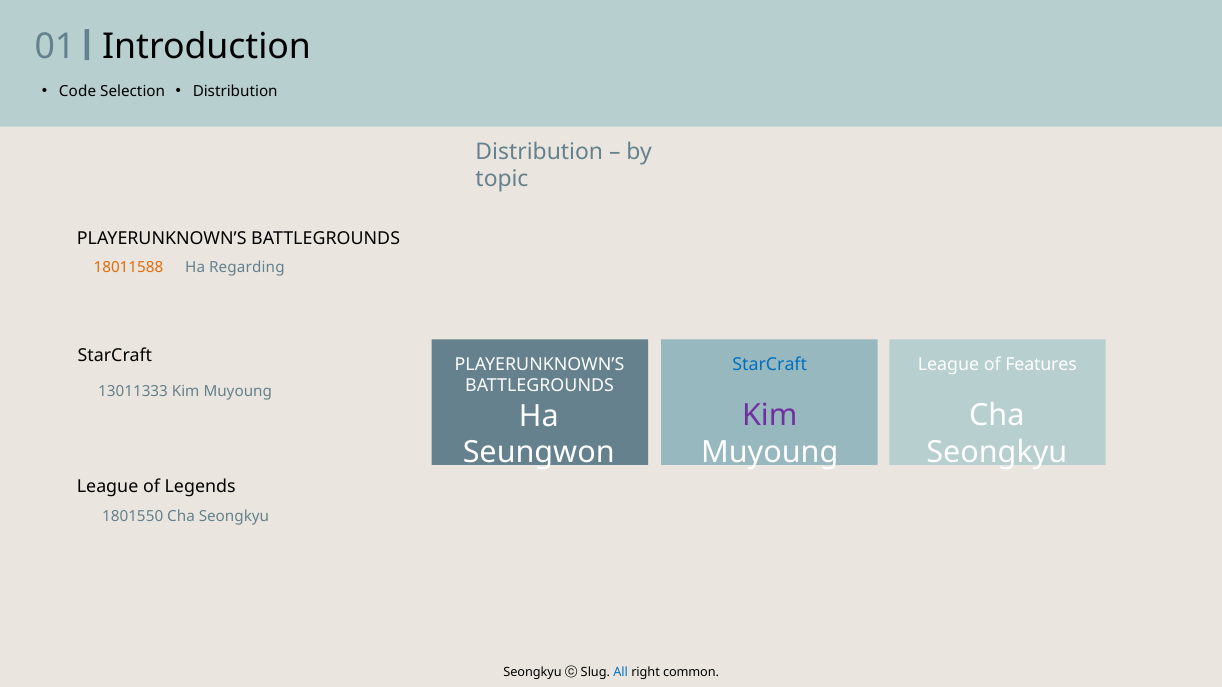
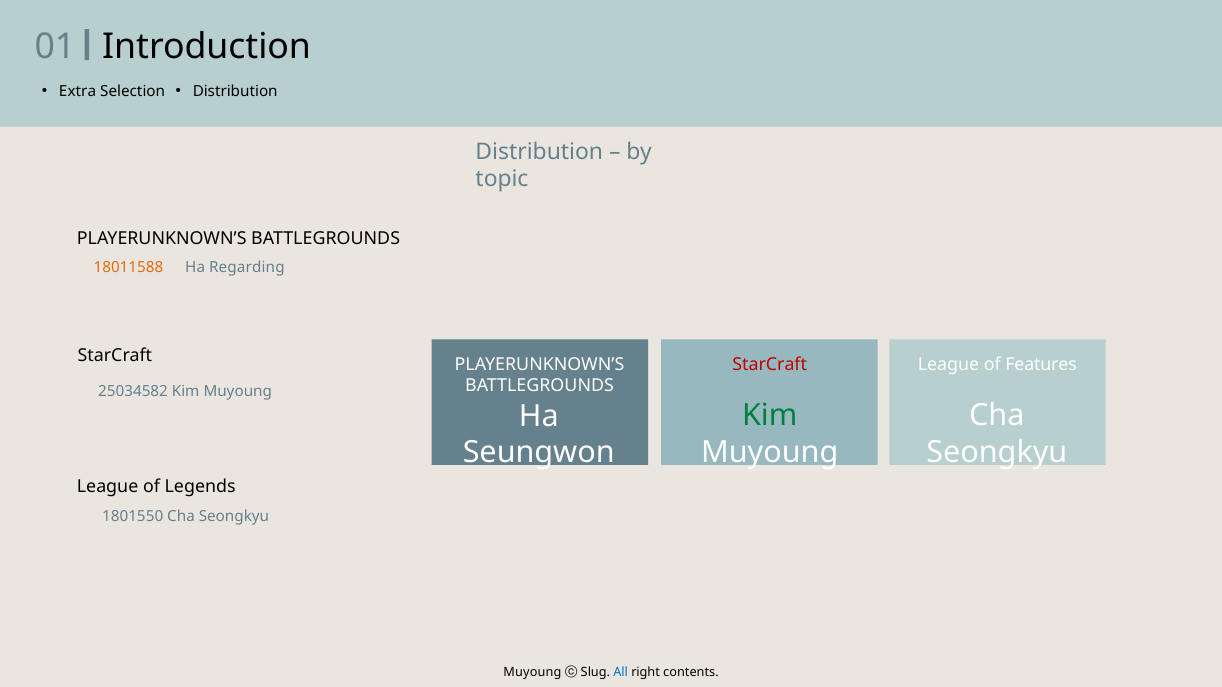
Code: Code -> Extra (78, 92)
StarCraft colour: blue -> red (770, 365)
13011333: 13011333 -> 25034582 (133, 392)
Kim colour: purple -> green (770, 416)
Seongkyu: Seongkyu -> Muyoung (532, 673)
common: common -> contents (691, 673)
